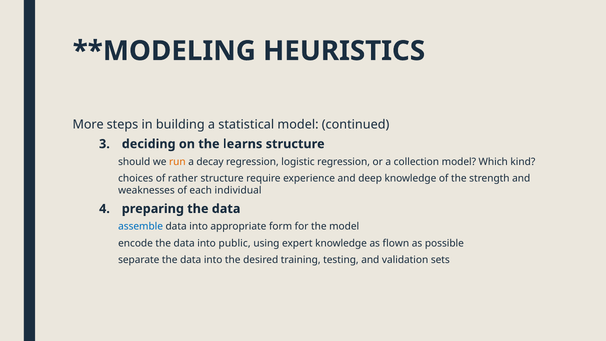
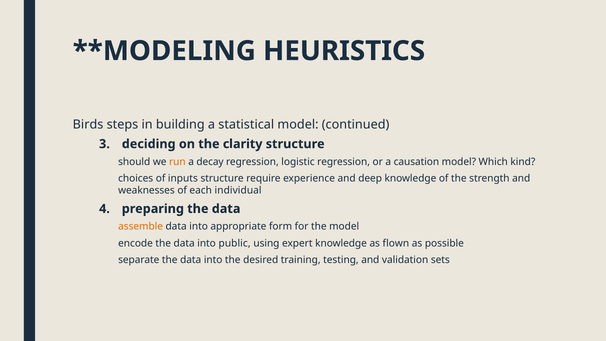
More: More -> Birds (88, 124)
learns: learns -> clarity (243, 144)
collection: collection -> causation (416, 162)
rather: rather -> inputs (183, 178)
assemble colour: blue -> orange (141, 227)
